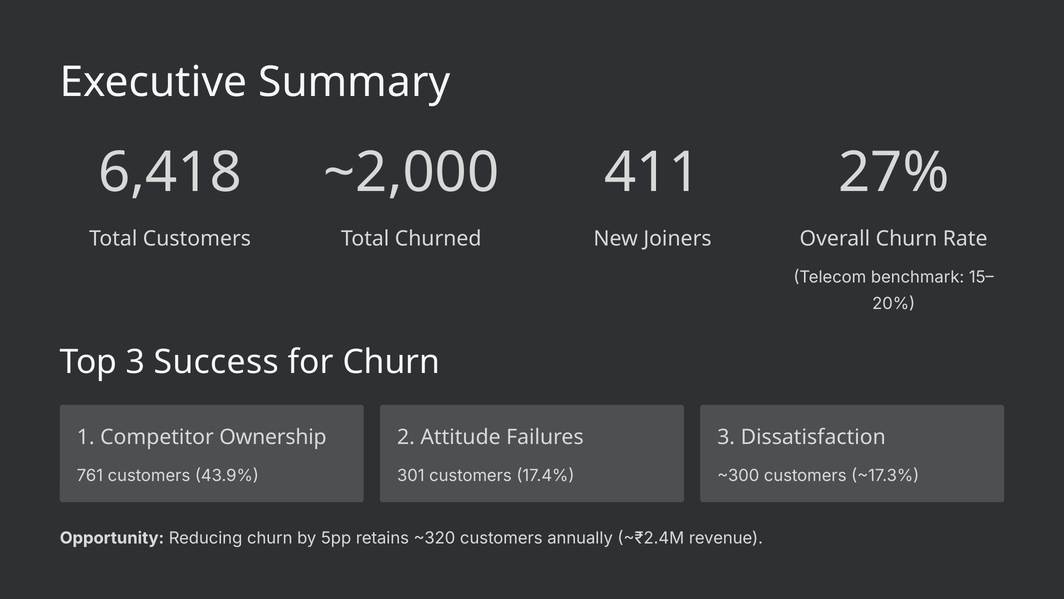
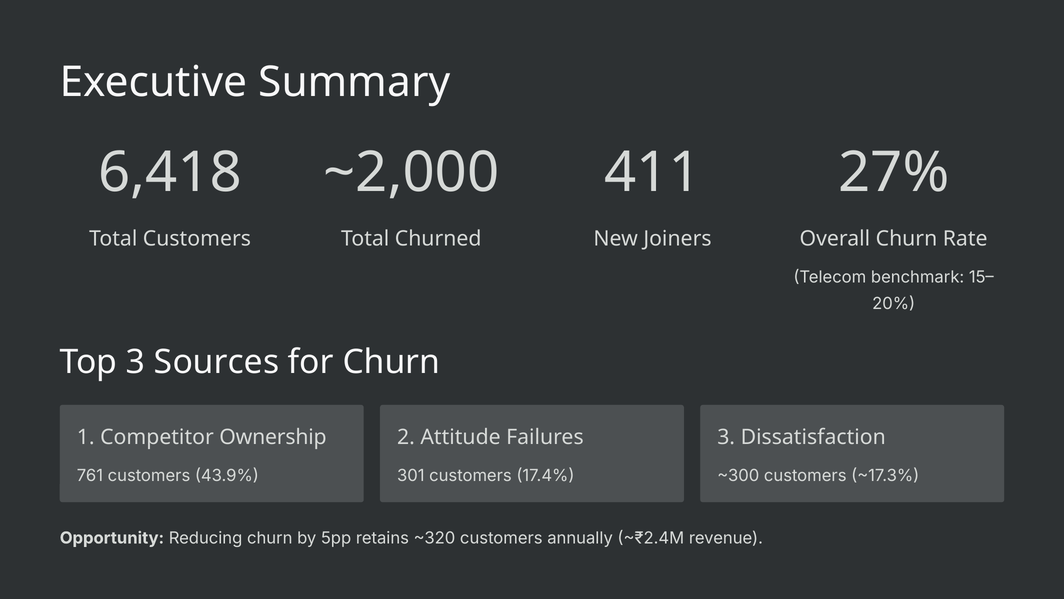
Success: Success -> Sources (217, 362)
